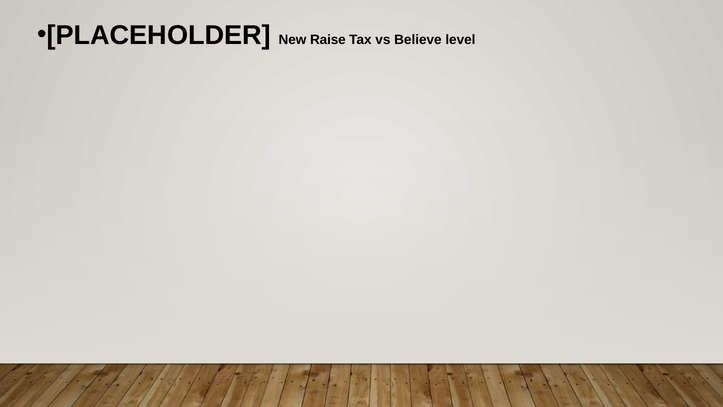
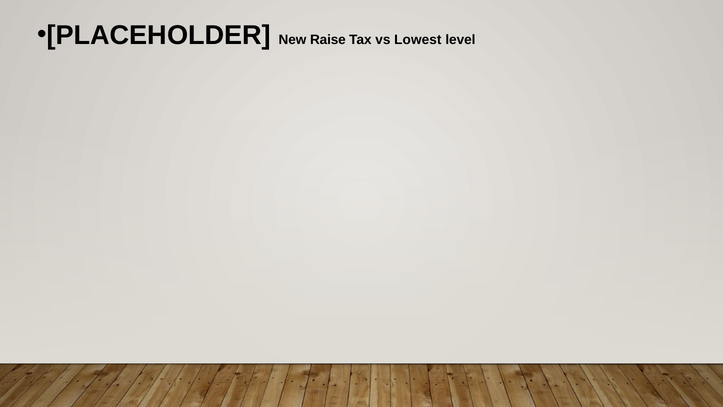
Believe: Believe -> Lowest (418, 40)
